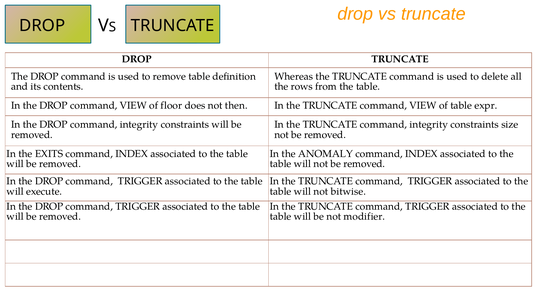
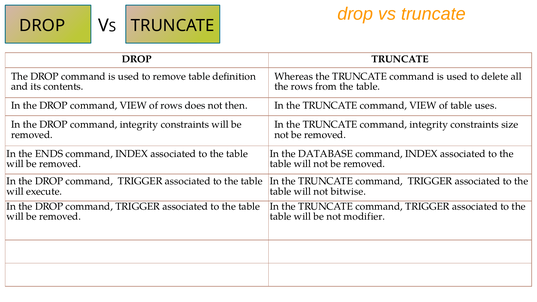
of floor: floor -> rows (171, 106)
expr: expr -> uses (486, 106)
EXITS: EXITS -> ENDS (49, 154)
ANOMALY: ANOMALY -> DATABASE (326, 154)
